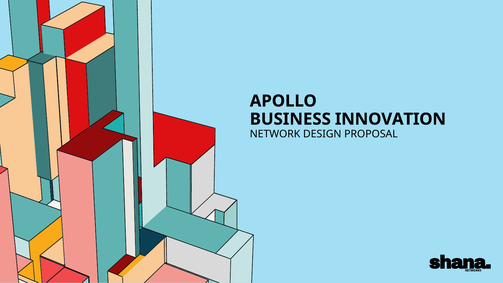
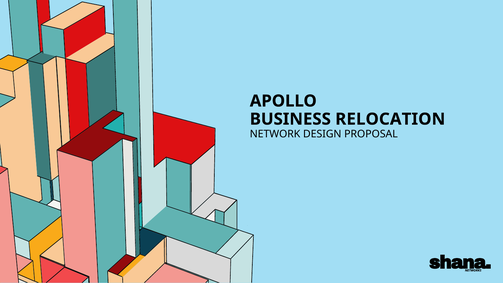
INNOVATION: INNOVATION -> RELOCATION (390, 119)
